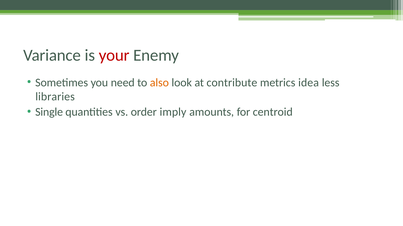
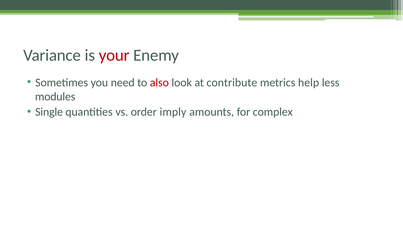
also colour: orange -> red (159, 83)
idea: idea -> help (309, 83)
libraries: libraries -> modules (55, 97)
centroid: centroid -> complex (273, 112)
